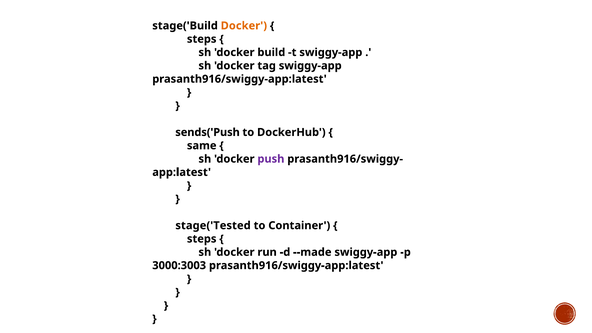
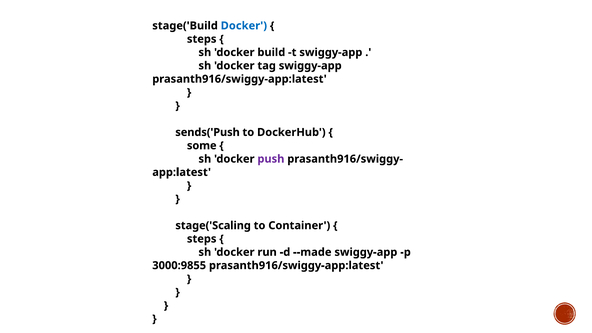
Docker colour: orange -> blue (244, 26)
same: same -> some (202, 146)
stage('Tested: stage('Tested -> stage('Scaling (213, 226)
3000:3003: 3000:3003 -> 3000:9855 (179, 265)
